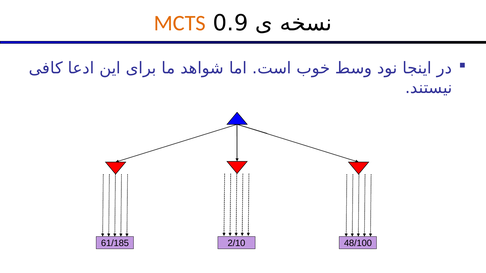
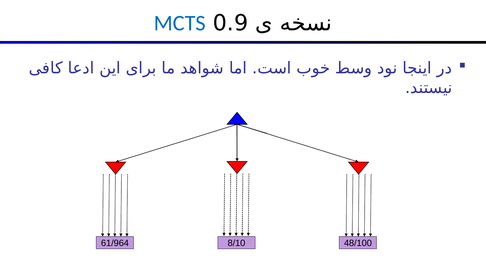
MCTS colour: orange -> blue (180, 23)
61/185: 61/185 -> 61/964 (115, 244)
2/10: 2/10 -> 8/10 (236, 244)
